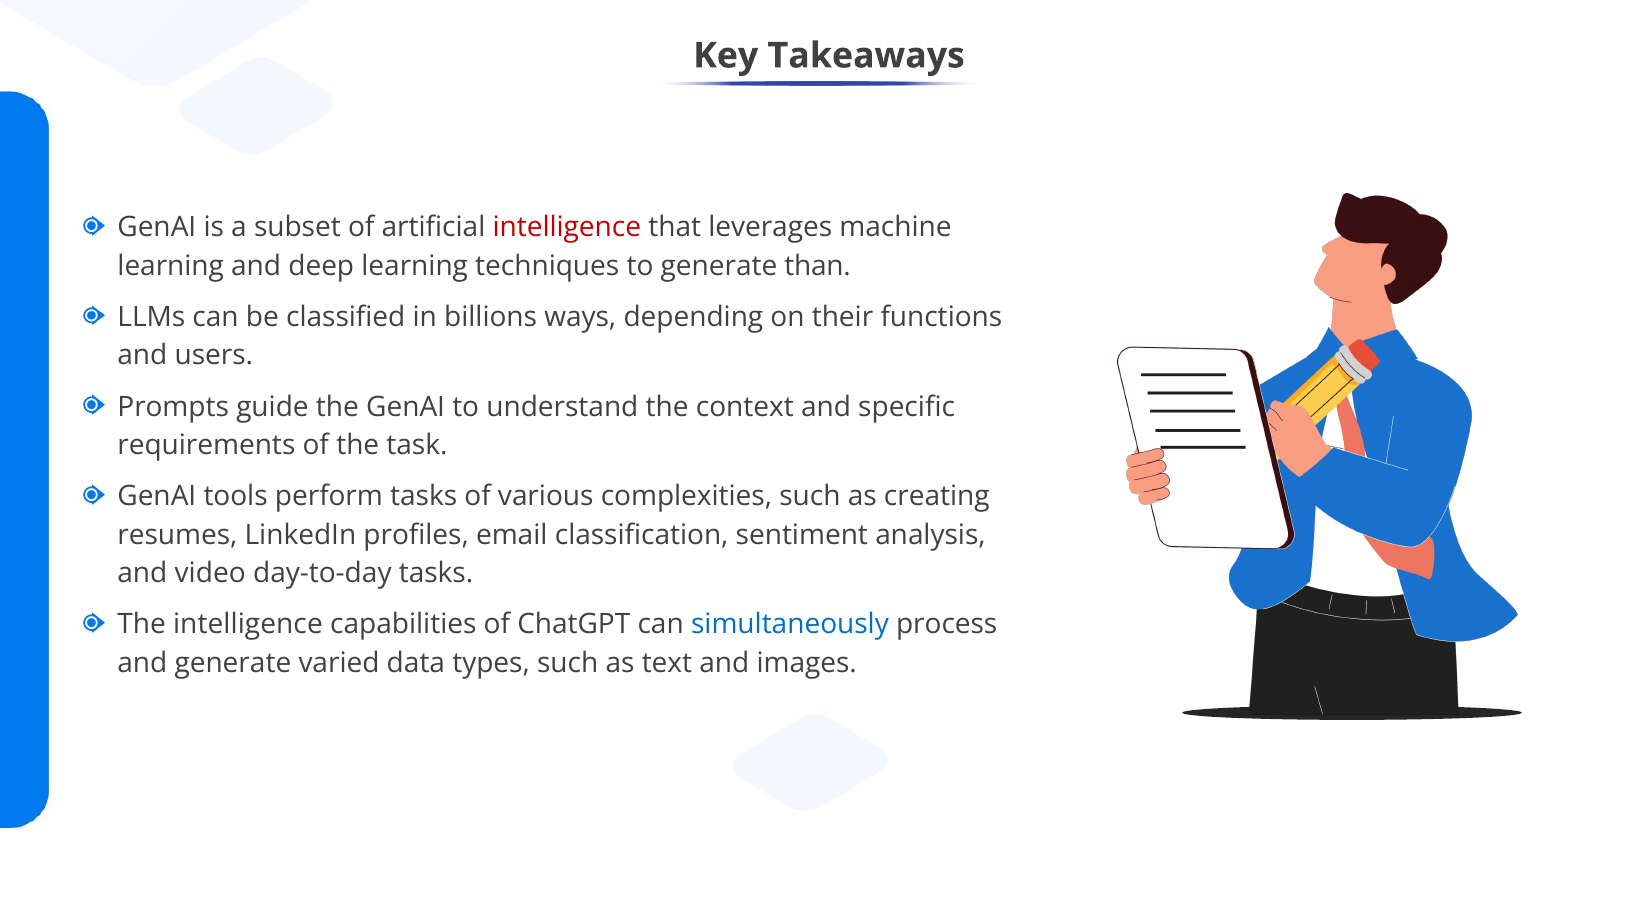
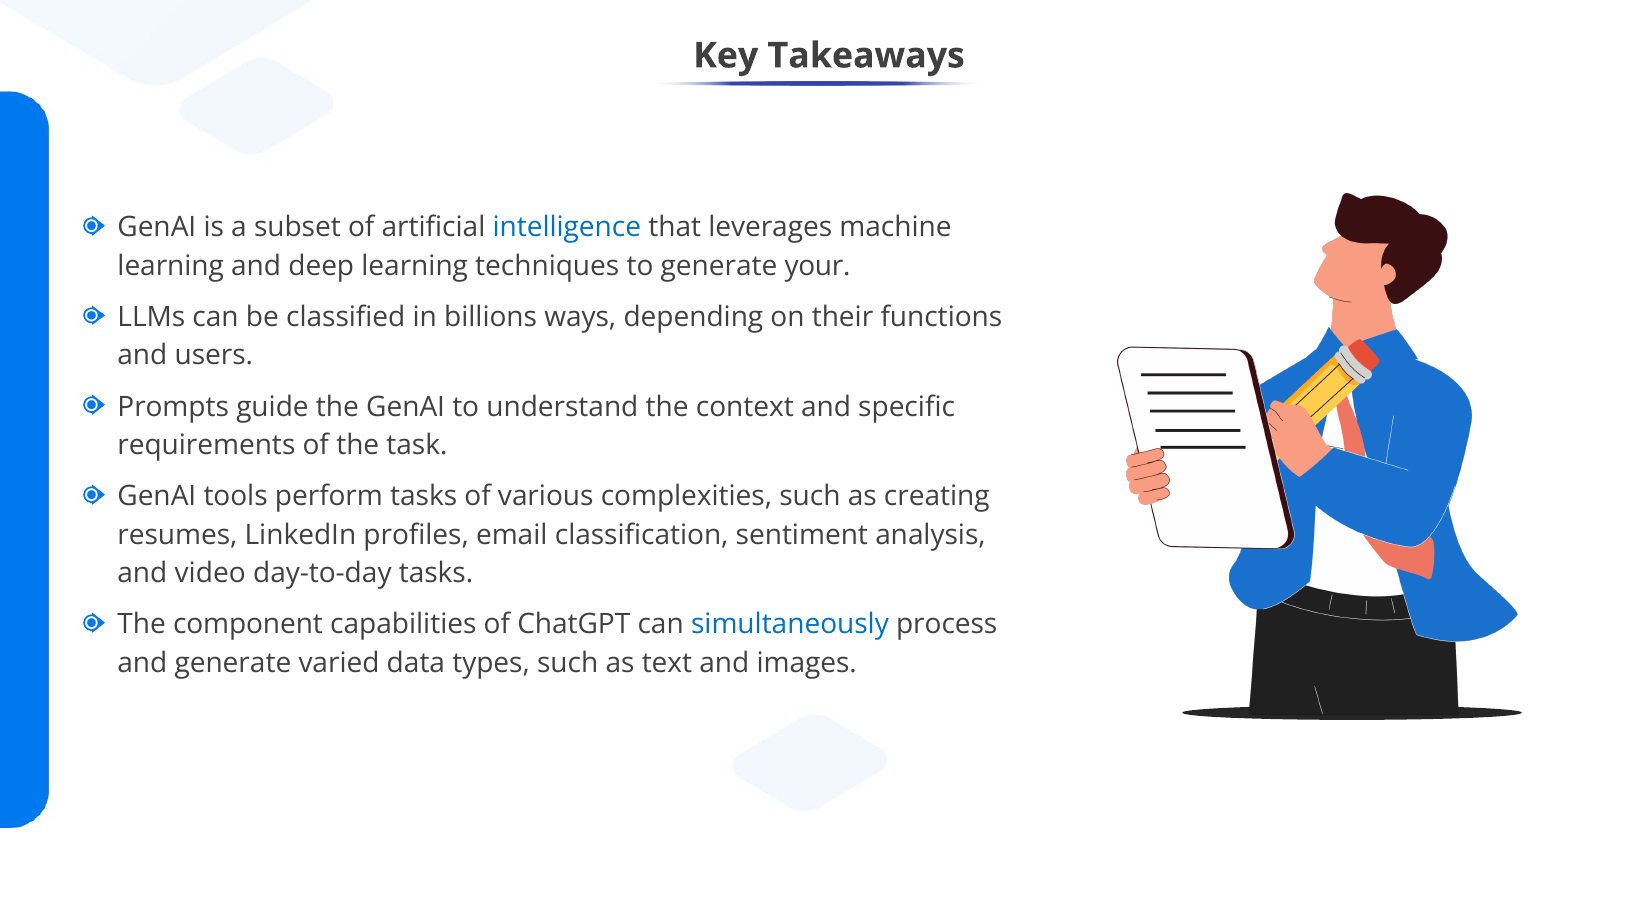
intelligence colour: red -> blue (567, 227)
than: than -> your (817, 266)
The intelligence: intelligence -> component (248, 624)
